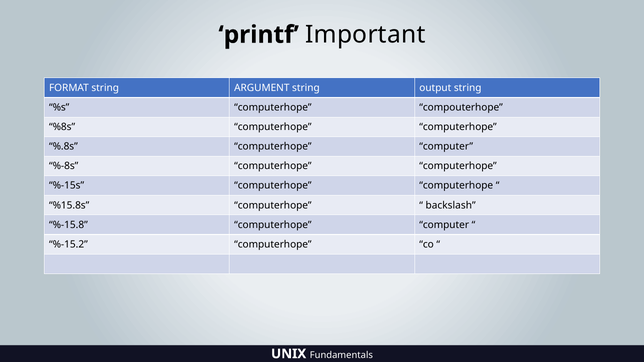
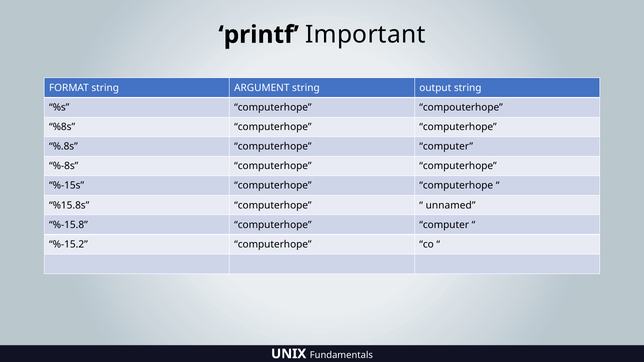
backslash: backslash -> unnamed (451, 205)
